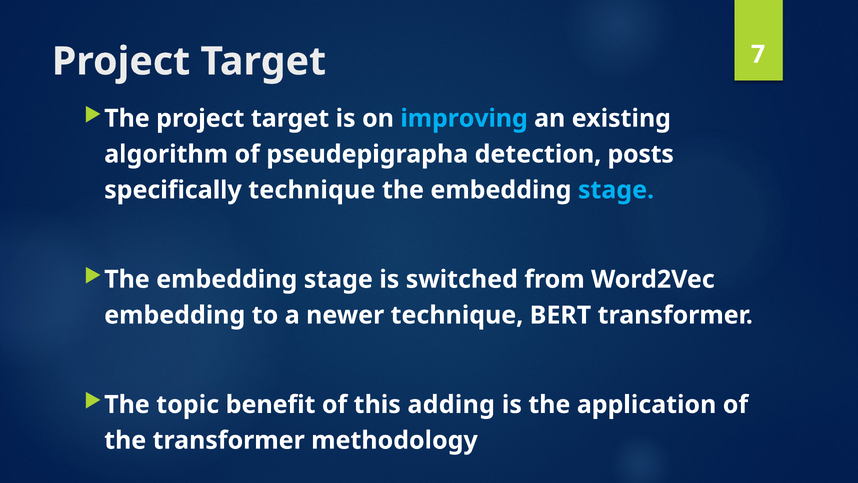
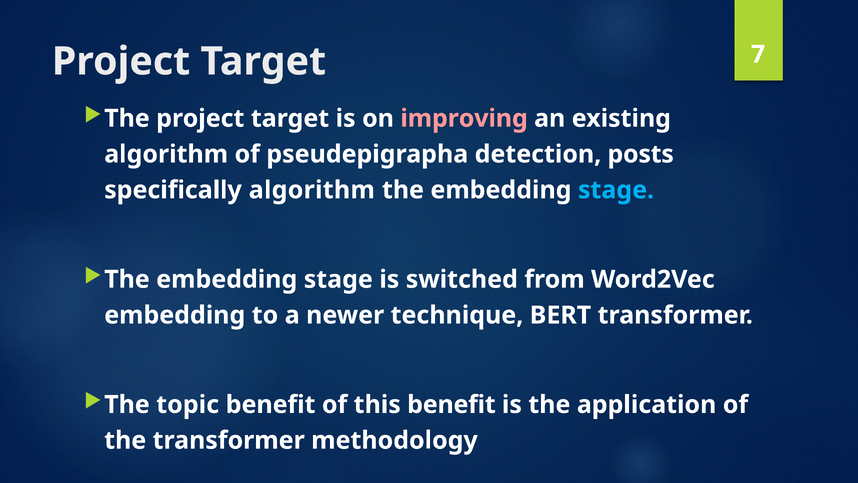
improving colour: light blue -> pink (464, 118)
specifically technique: technique -> algorithm (312, 190)
this adding: adding -> benefit (451, 404)
